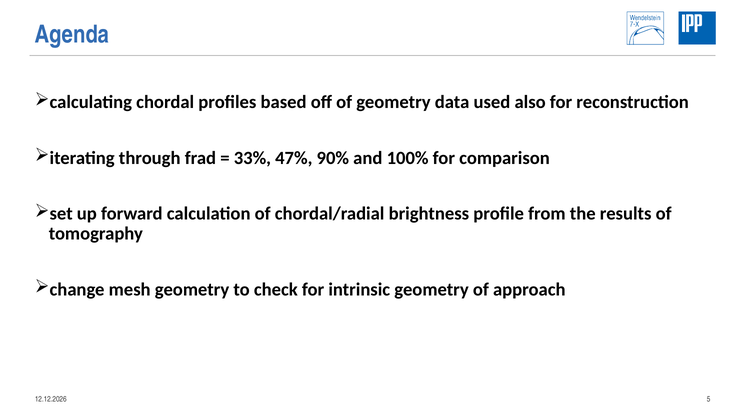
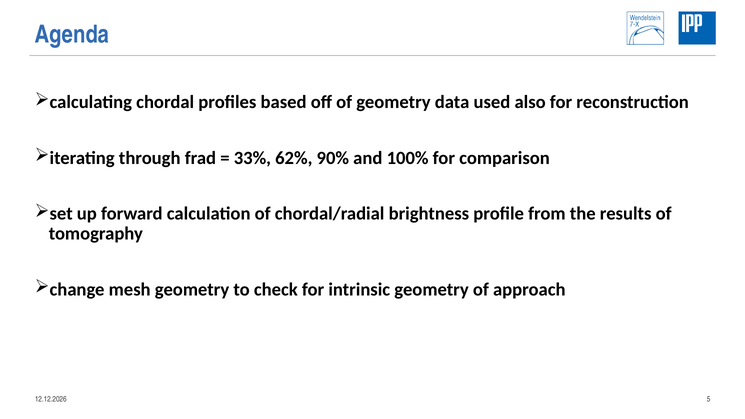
47%: 47% -> 62% (294, 158)
